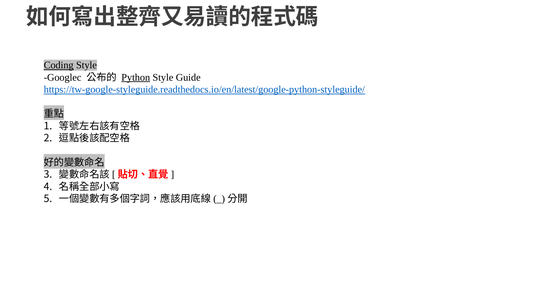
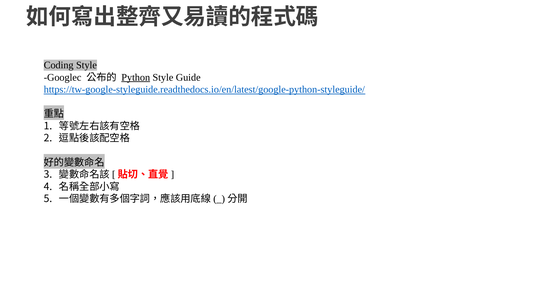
Coding underline: present -> none (59, 65)
